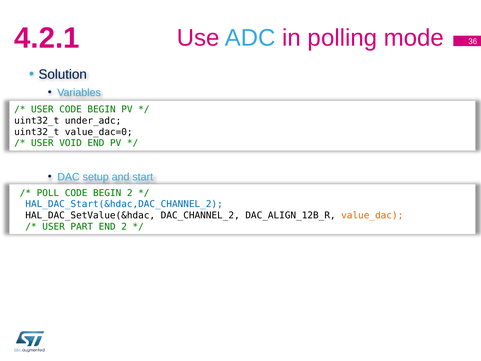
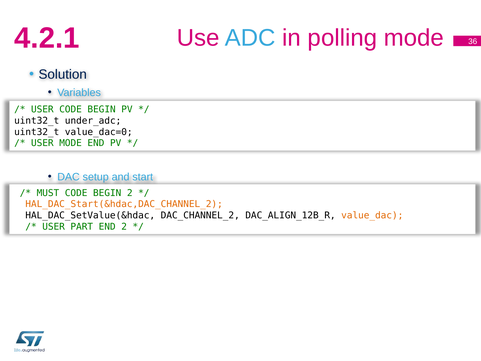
USER VOID: VOID -> MODE (71, 143)
POLL: POLL -> MUST (48, 193)
HAL_DAC_Start(&hdac,DAC_CHANNEL_2 colour: blue -> orange (124, 204)
